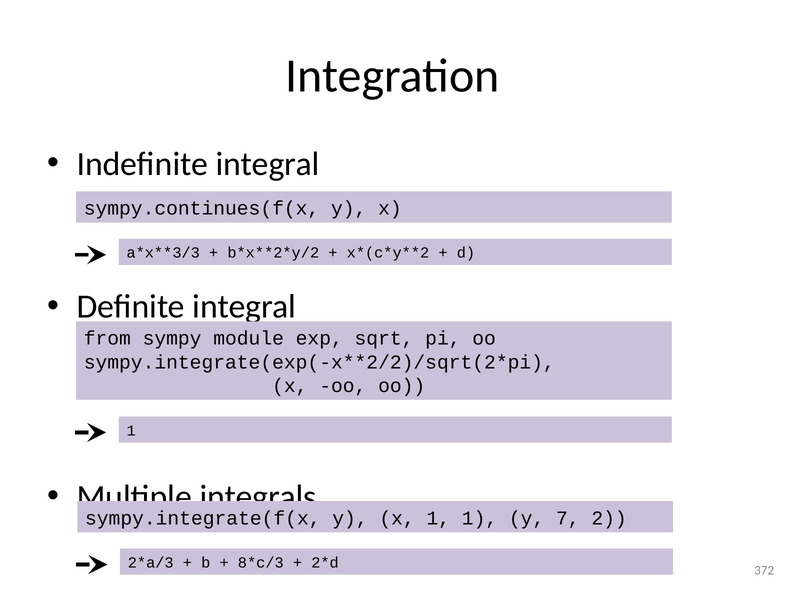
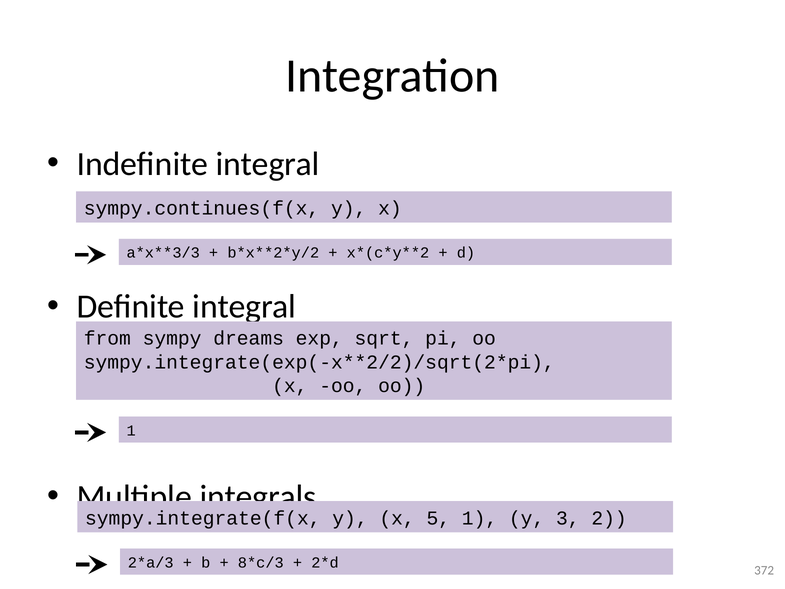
module: module -> dreams (249, 338)
x 1: 1 -> 5 (438, 518)
7: 7 -> 3 (568, 518)
